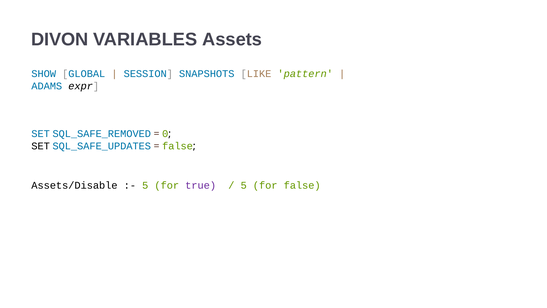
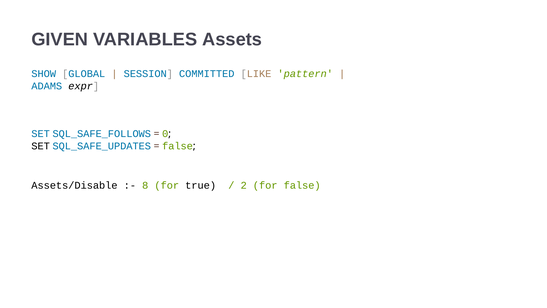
DIVON: DIVON -> GIVEN (60, 40)
SNAPSHOTS: SNAPSHOTS -> COMMITTED (207, 74)
SQL_SAFE_REMOVED: SQL_SAFE_REMOVED -> SQL_SAFE_FOLLOWS (102, 134)
5: 5 -> 8 (145, 185)
true colour: purple -> black (201, 185)
5: 5 -> 2 (244, 185)
